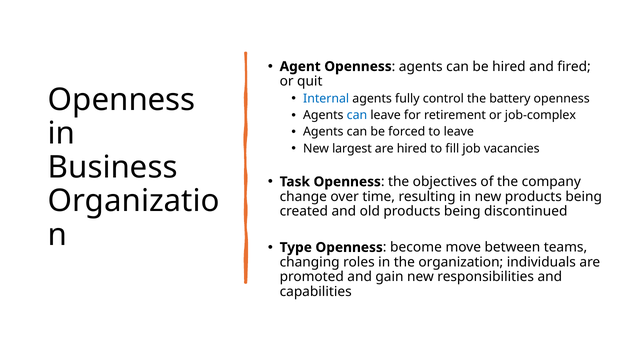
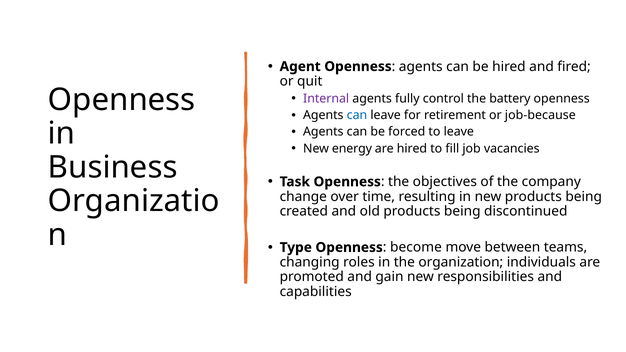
Internal colour: blue -> purple (326, 99)
job-complex: job-complex -> job-because (540, 115)
largest: largest -> energy (352, 149)
